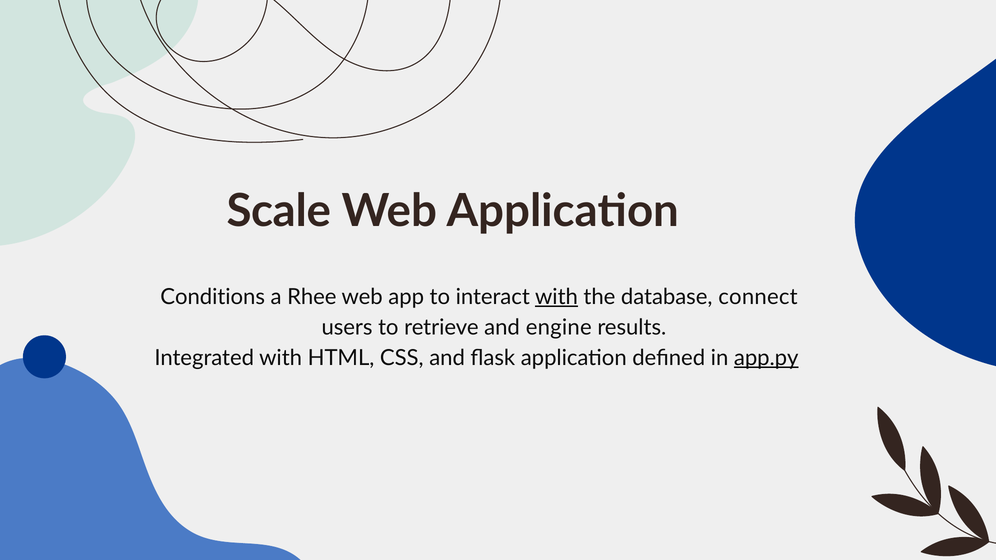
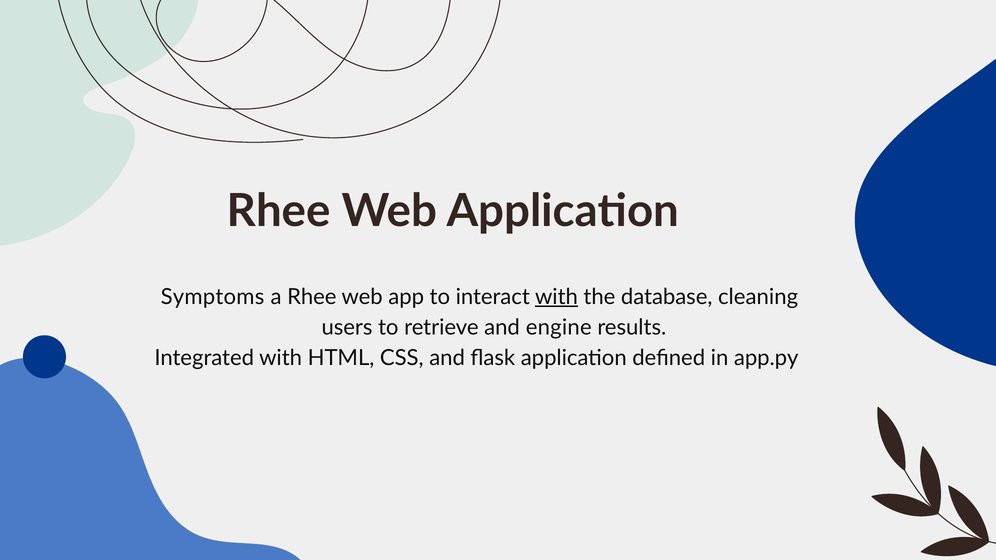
Scale: Scale -> Rhee (279, 212)
Conditions: Conditions -> Symptoms (212, 297)
connect: connect -> cleaning (758, 297)
app.py underline: present -> none (766, 358)
